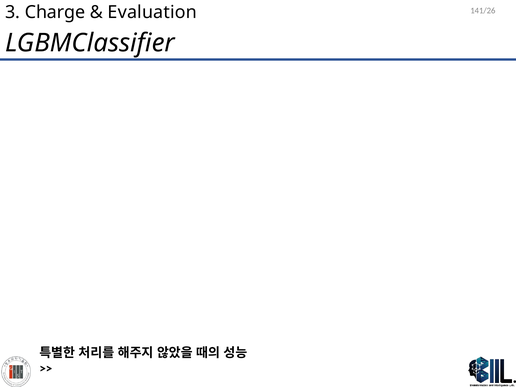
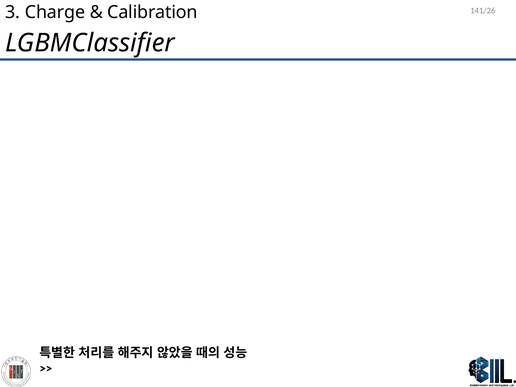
Evaluation: Evaluation -> Calibration (152, 12)
